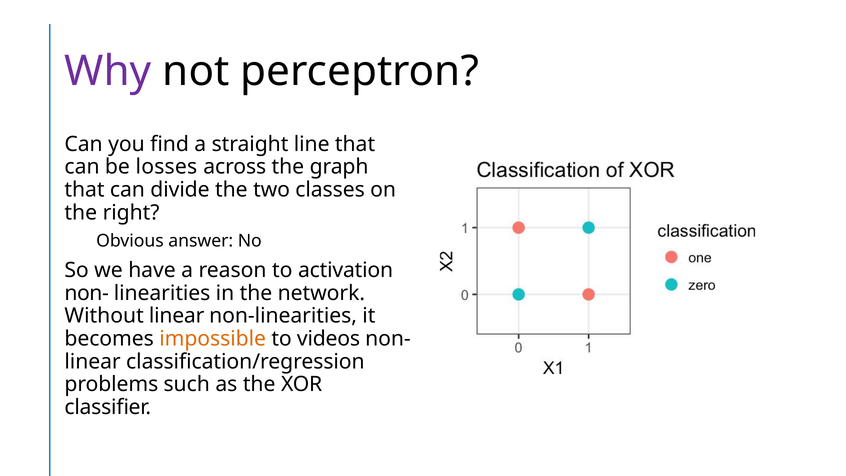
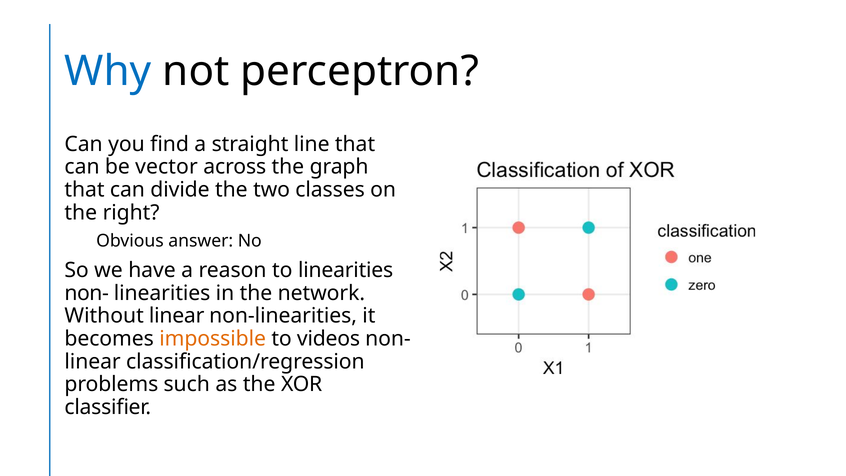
Why colour: purple -> blue (108, 71)
losses: losses -> vector (166, 167)
to activation: activation -> linearities (346, 270)
